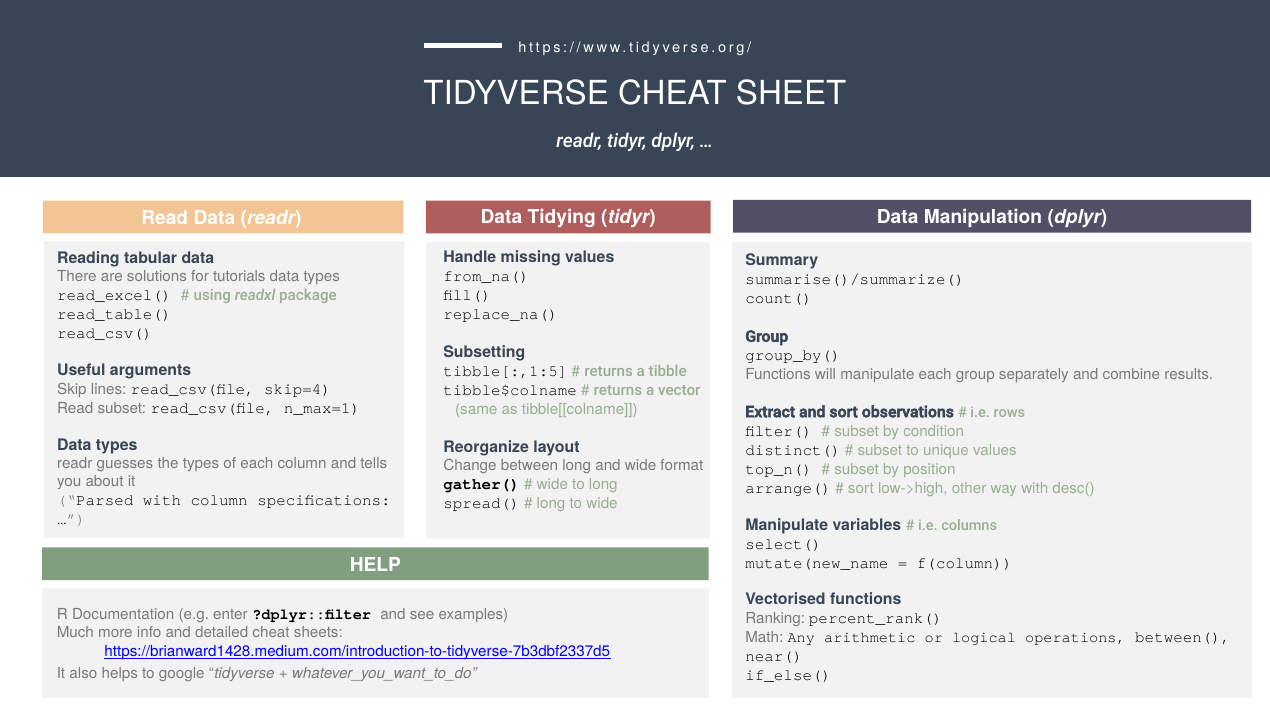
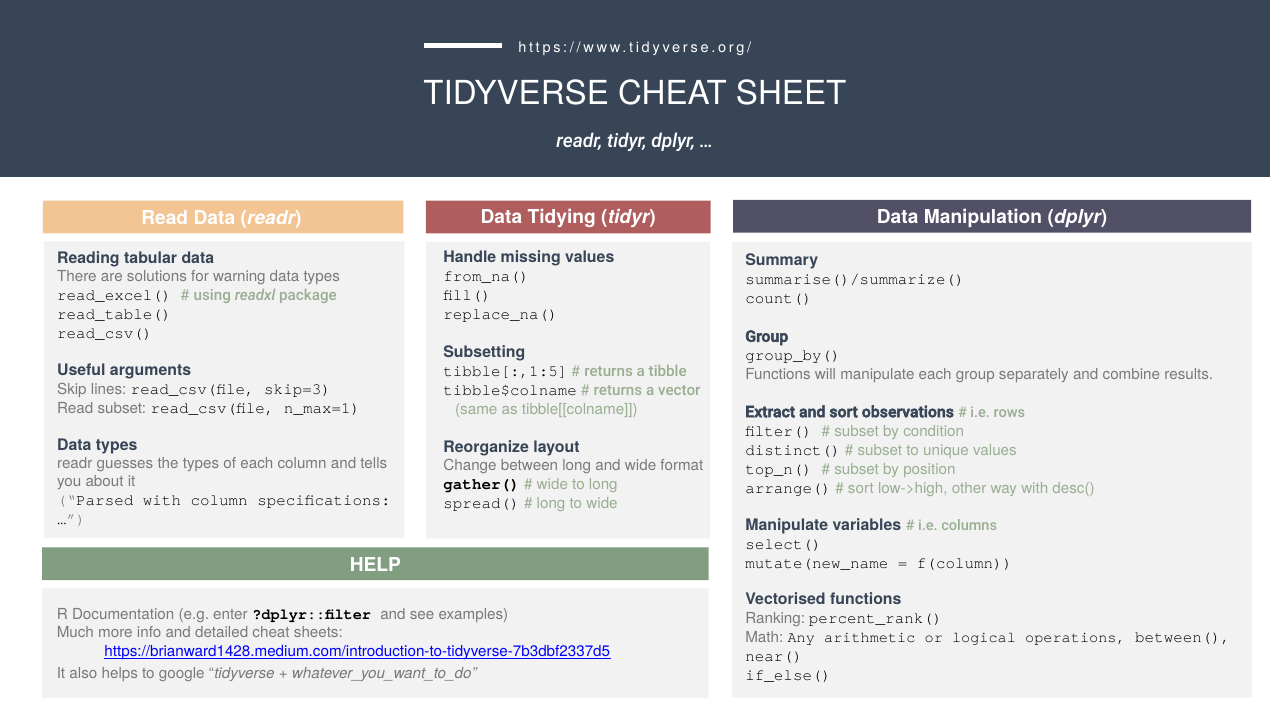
tutorials: tutorials -> warning (239, 277)
skip=4: skip=4 -> skip=3 (298, 389)
